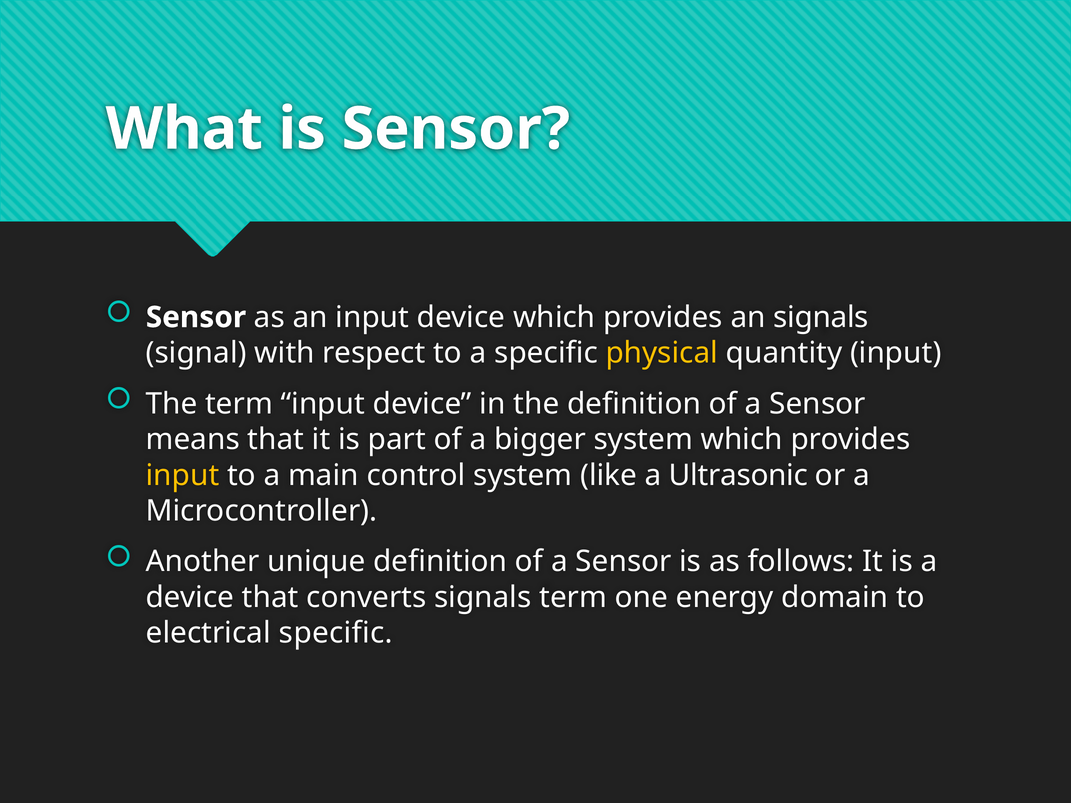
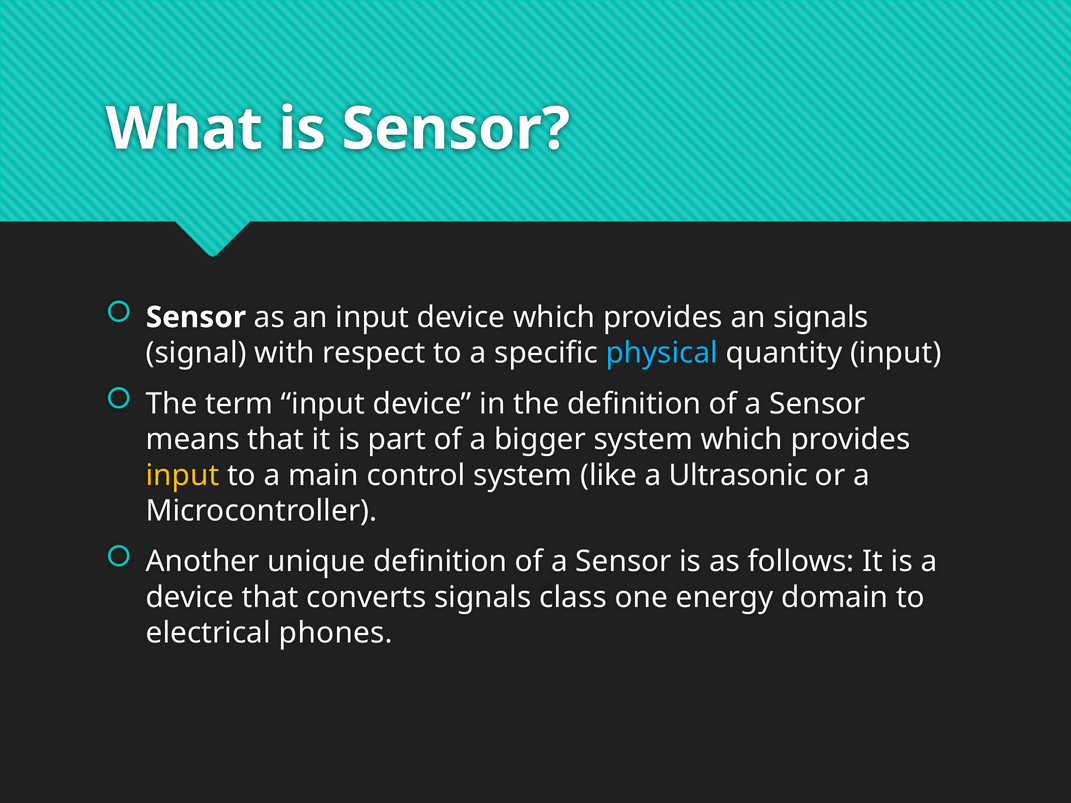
physical colour: yellow -> light blue (662, 353)
signals term: term -> class (573, 597)
electrical specific: specific -> phones (336, 633)
